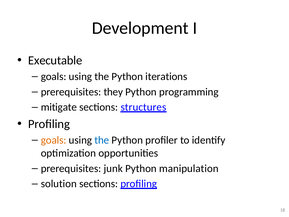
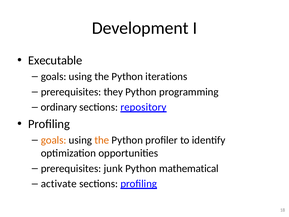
mitigate: mitigate -> ordinary (59, 107)
structures: structures -> repository (143, 107)
the colour: blue -> orange (102, 140)
manipulation: manipulation -> mathematical (189, 168)
solution: solution -> activate (59, 184)
